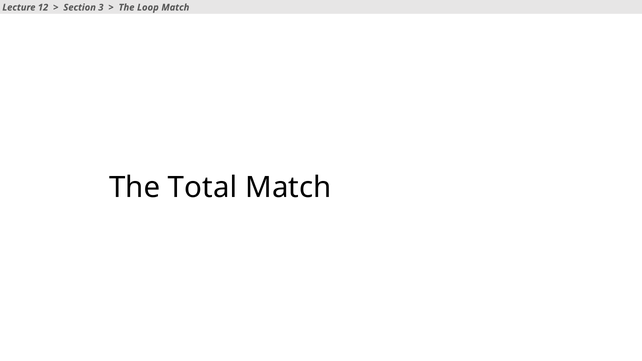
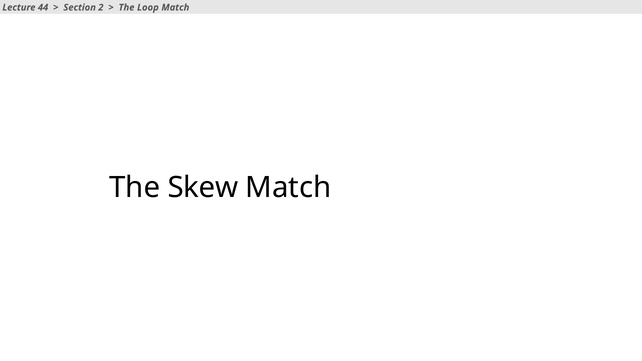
12: 12 -> 44 (43, 7)
3: 3 -> 2 (101, 7)
Total: Total -> Skew (203, 188)
